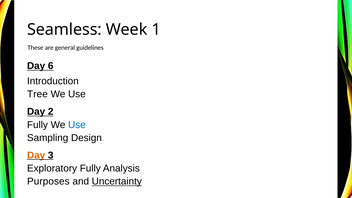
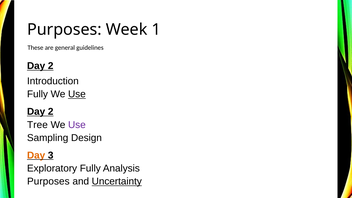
Seamless: Seamless -> Purposes (64, 30)
6: 6 -> 2 (51, 66)
Tree: Tree -> Fully (37, 94)
Use underline: none -> present (77, 94)
Fully: Fully -> Tree (37, 125)
Use colour: blue -> purple (77, 125)
